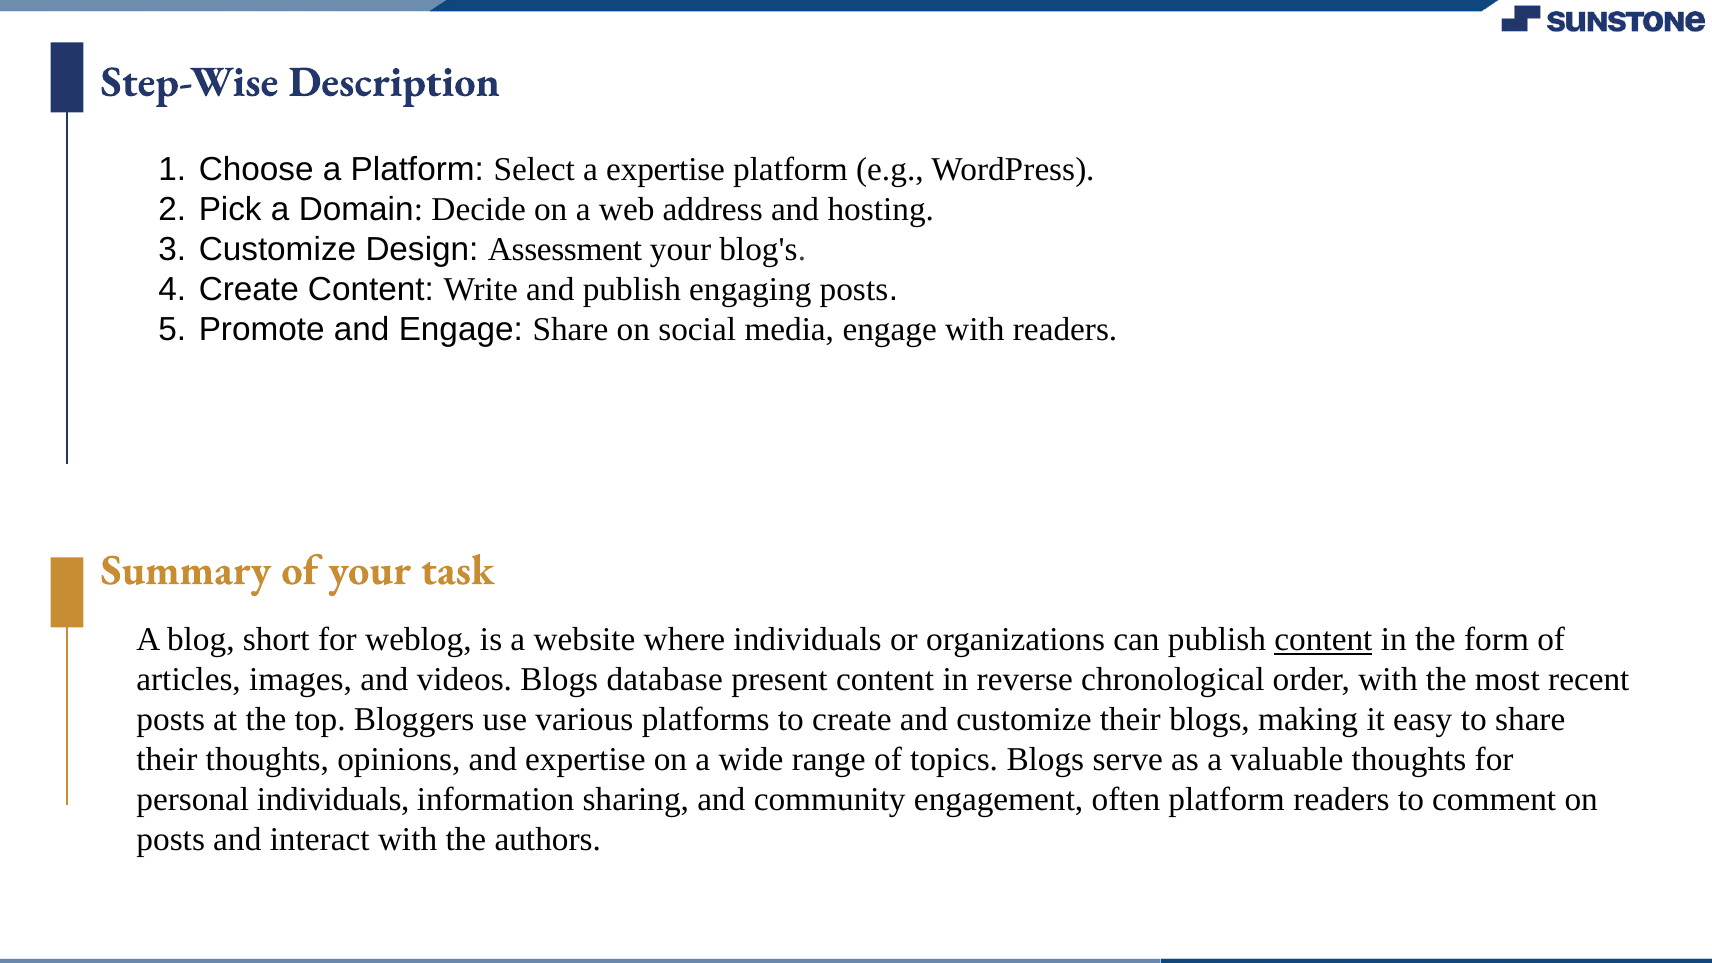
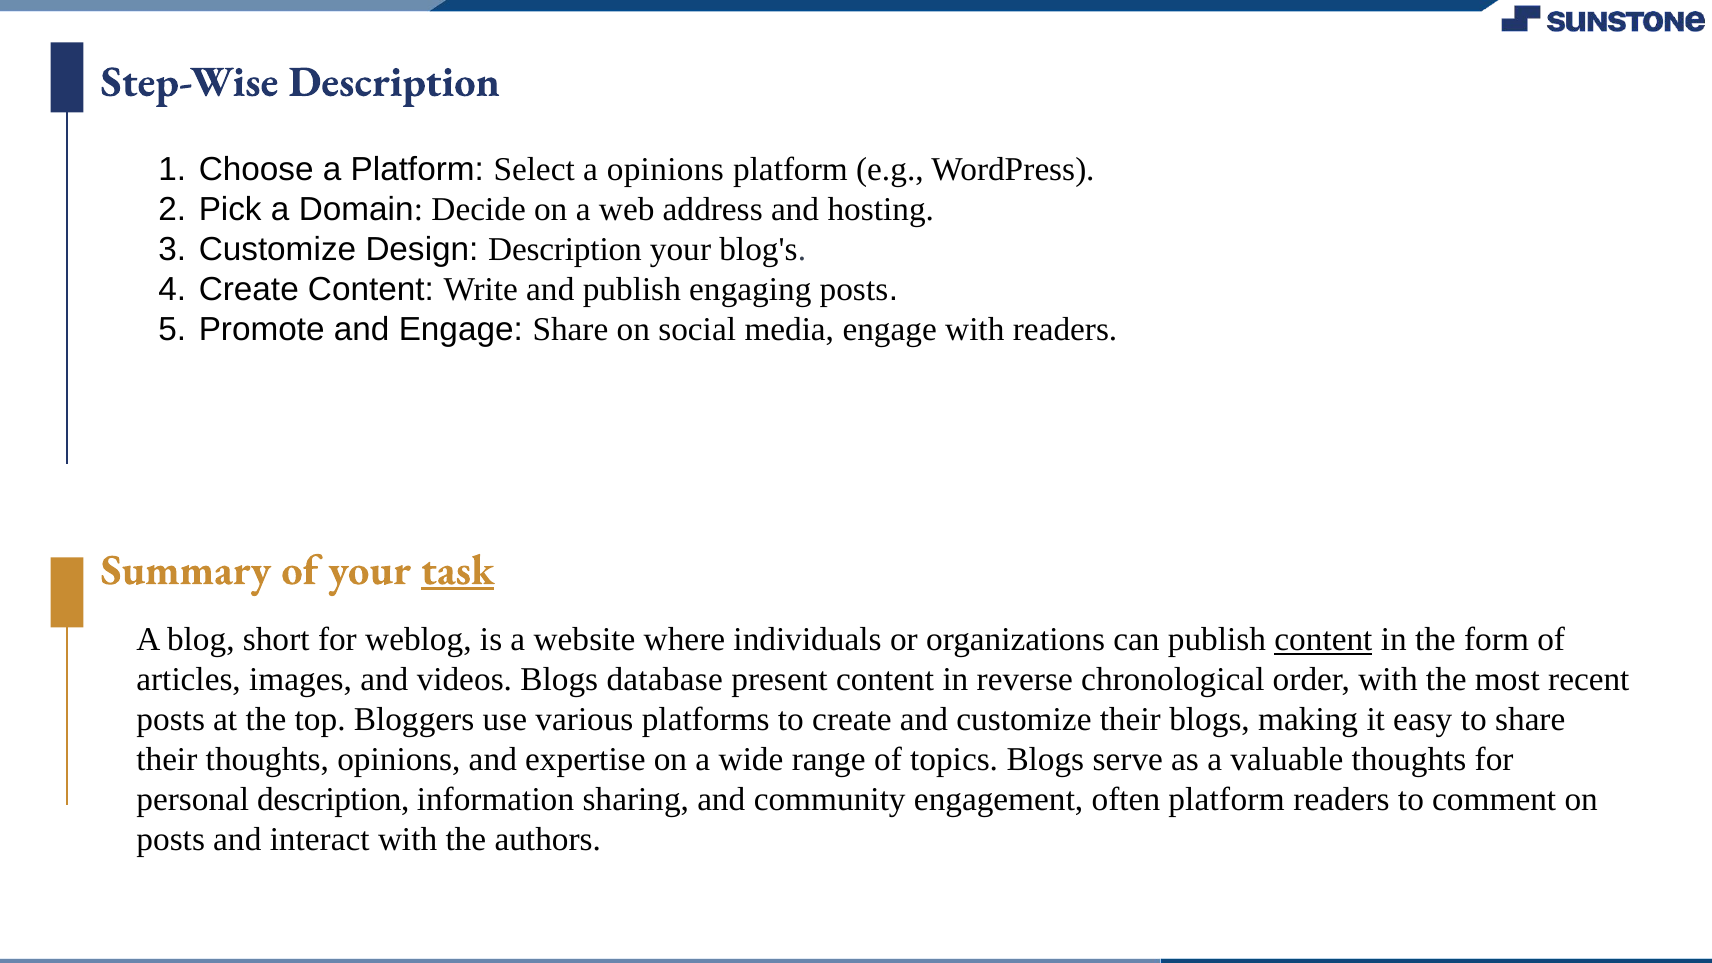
a expertise: expertise -> opinions (665, 170)
Design Assessment: Assessment -> Description (565, 250)
task underline: none -> present (458, 570)
personal individuals: individuals -> description (333, 800)
